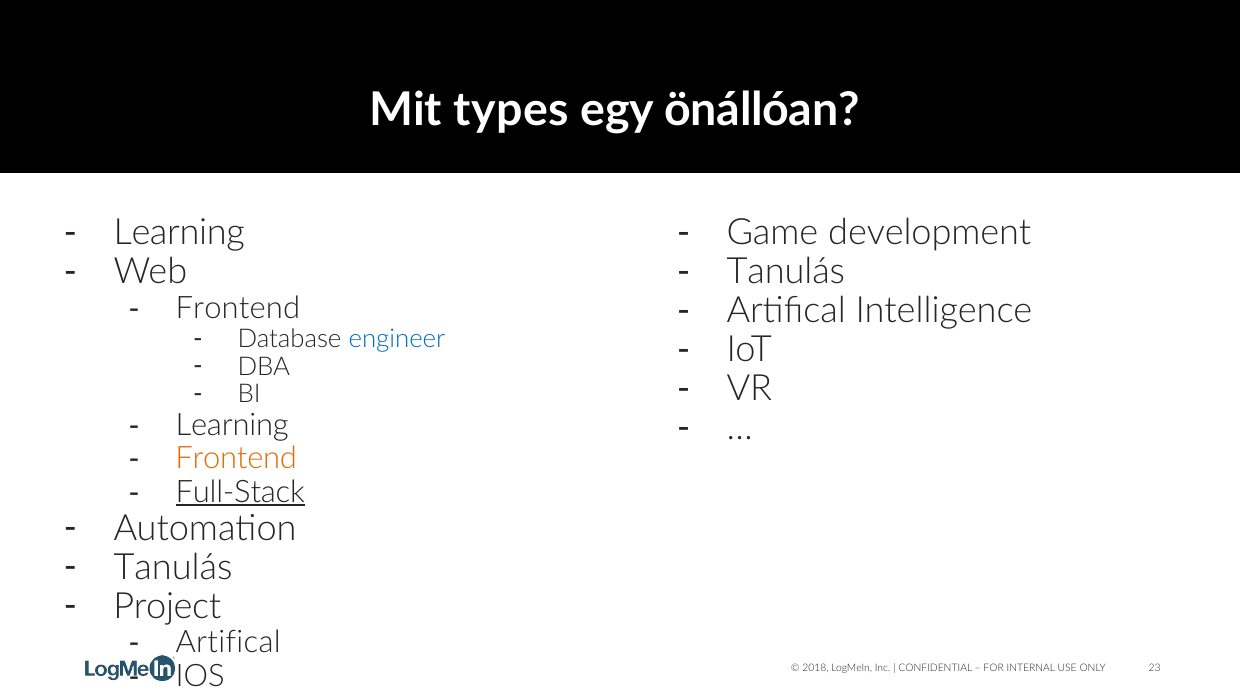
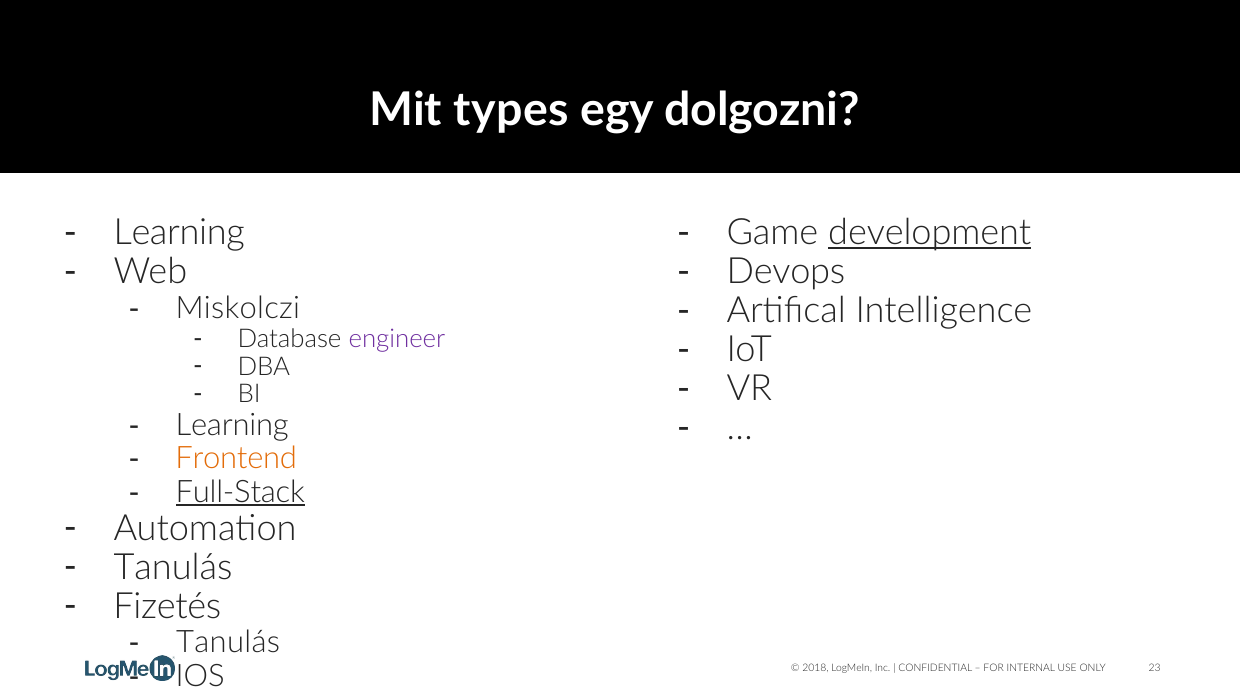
önállóan: önállóan -> dolgozni (762, 110)
development underline: none -> present (930, 233)
Tanulás: Tanulás -> Devops (786, 272)
Frontend: Frontend -> Miskolczi (238, 308)
engineer colour: blue -> purple (397, 339)
Project: Project -> Fizetés (167, 607)
Artifical: Artifical -> Tanulás (228, 643)
